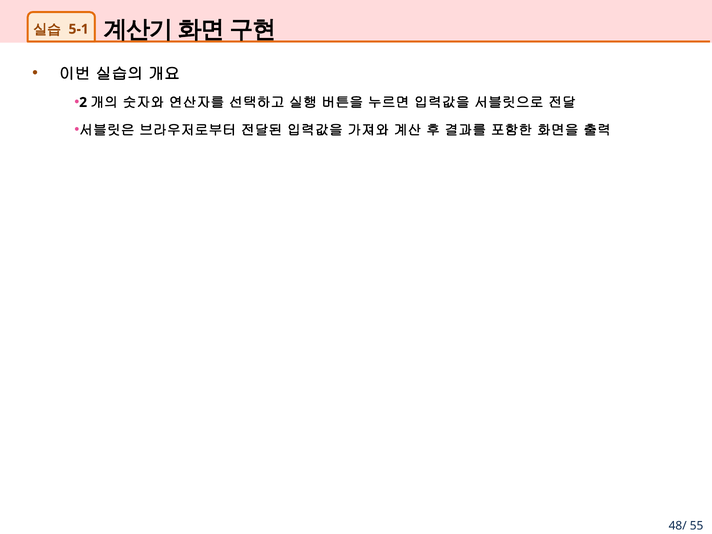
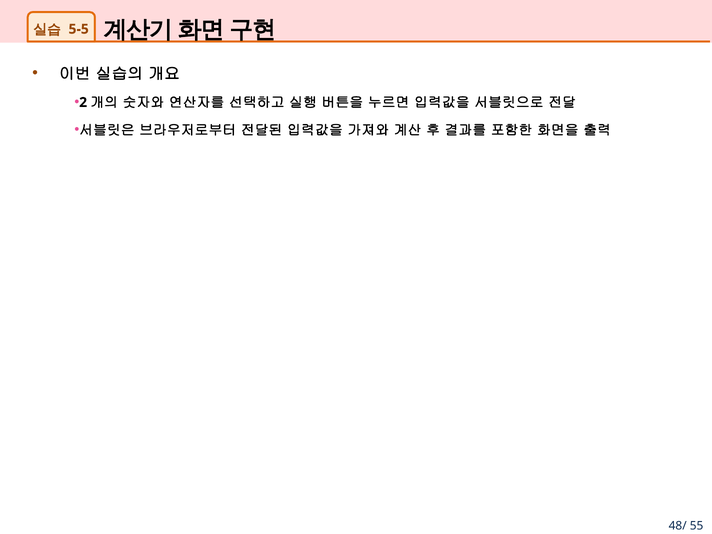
5-1: 5-1 -> 5-5 (79, 29)
